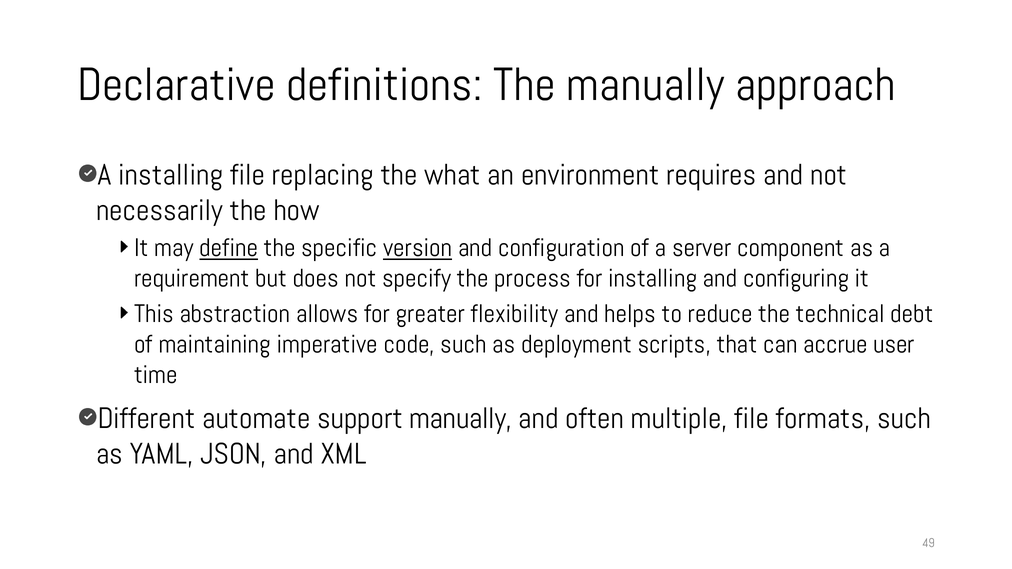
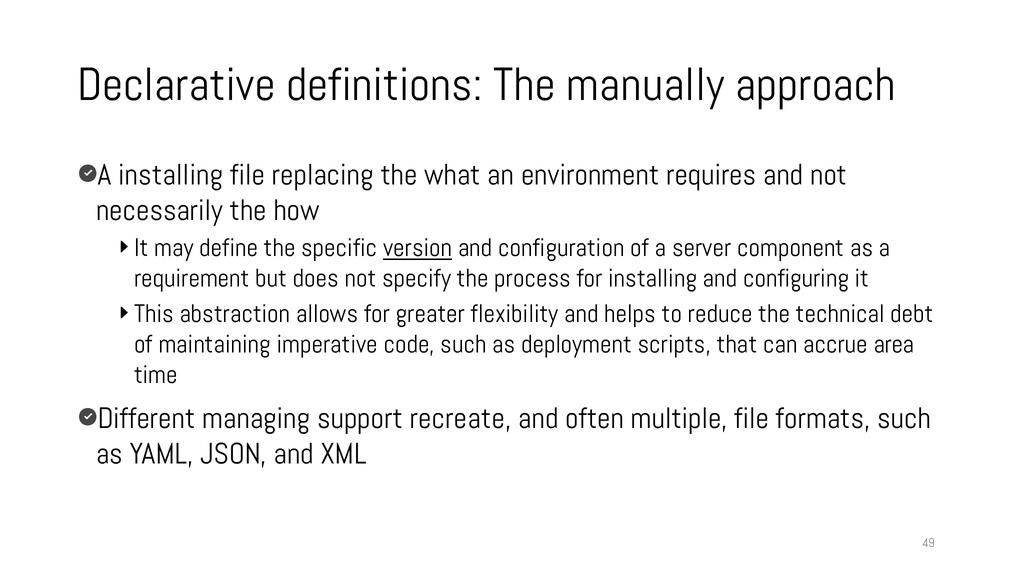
define underline: present -> none (229, 248)
user: user -> area (894, 345)
automate: automate -> managing (256, 419)
support manually: manually -> recreate (461, 419)
